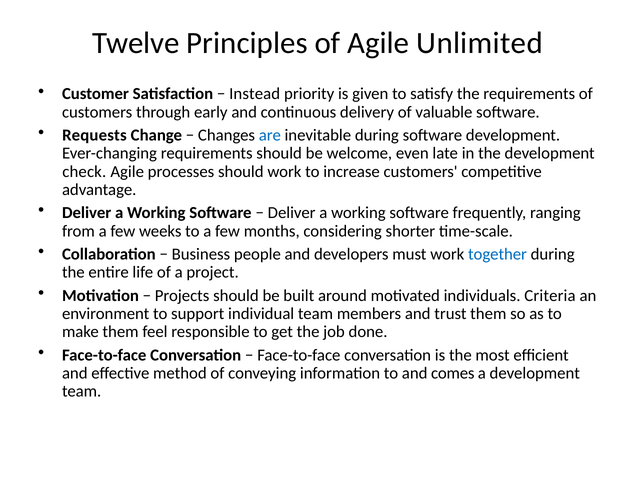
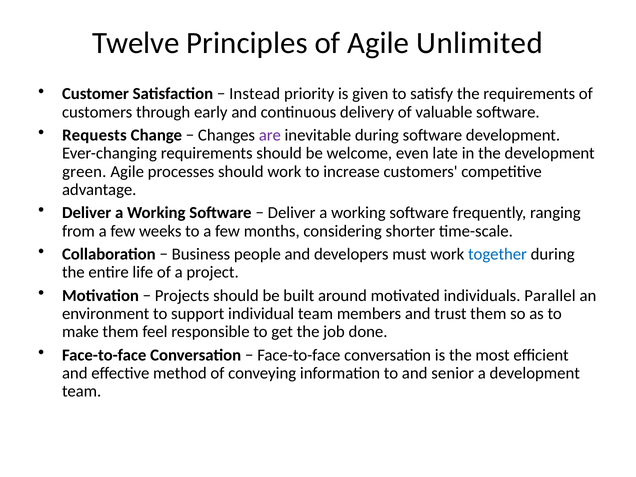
are colour: blue -> purple (270, 135)
check: check -> green (84, 172)
Criteria: Criteria -> Parallel (550, 296)
comes: comes -> senior (453, 373)
